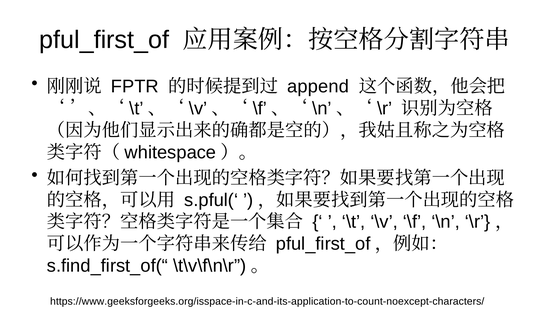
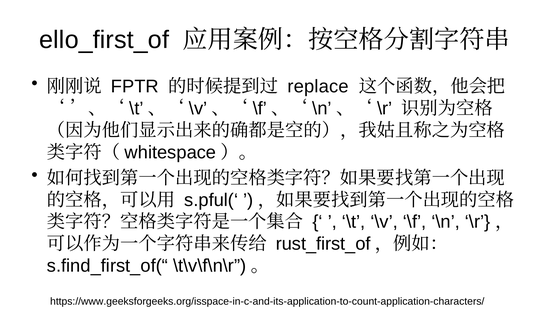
pful_first_of: pful_first_of -> ello_first_of (104, 40)
append: append -> replace (318, 86)
pful_first_of: pful_first_of -> rust_first_of (323, 244)
https://www.geeksforgeeks.org/isspace-in-c-and-its-application-to-count-noexcept-characters/: https://www.geeksforgeeks.org/isspace-in-c-and-its-application-to-count-noexcept-characters/ -> https://www.geeksforgeeks.org/isspace-in-c-and-its-application-to-count-application-characters/ (267, 301)
